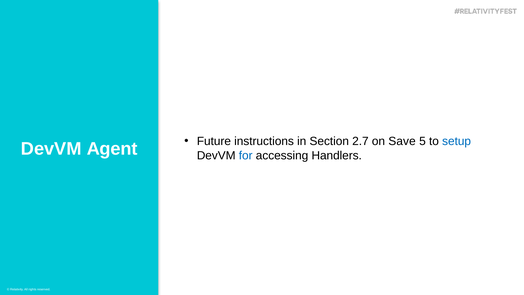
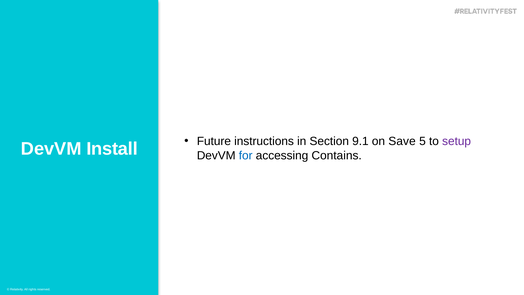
2.7: 2.7 -> 9.1 (360, 141)
setup colour: blue -> purple (457, 141)
Agent: Agent -> Install (112, 149)
Handlers: Handlers -> Contains (337, 155)
